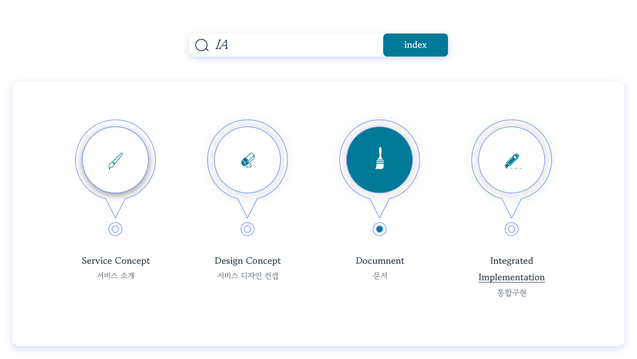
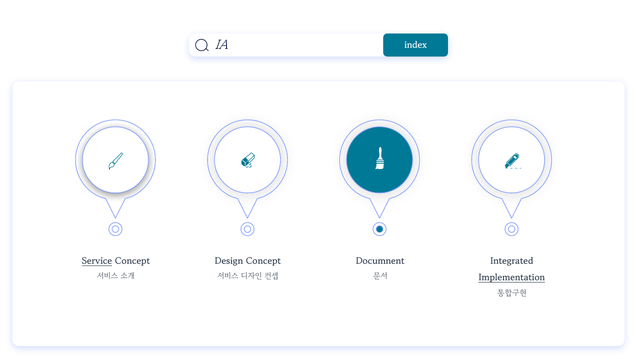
Service underline: none -> present (97, 261)
